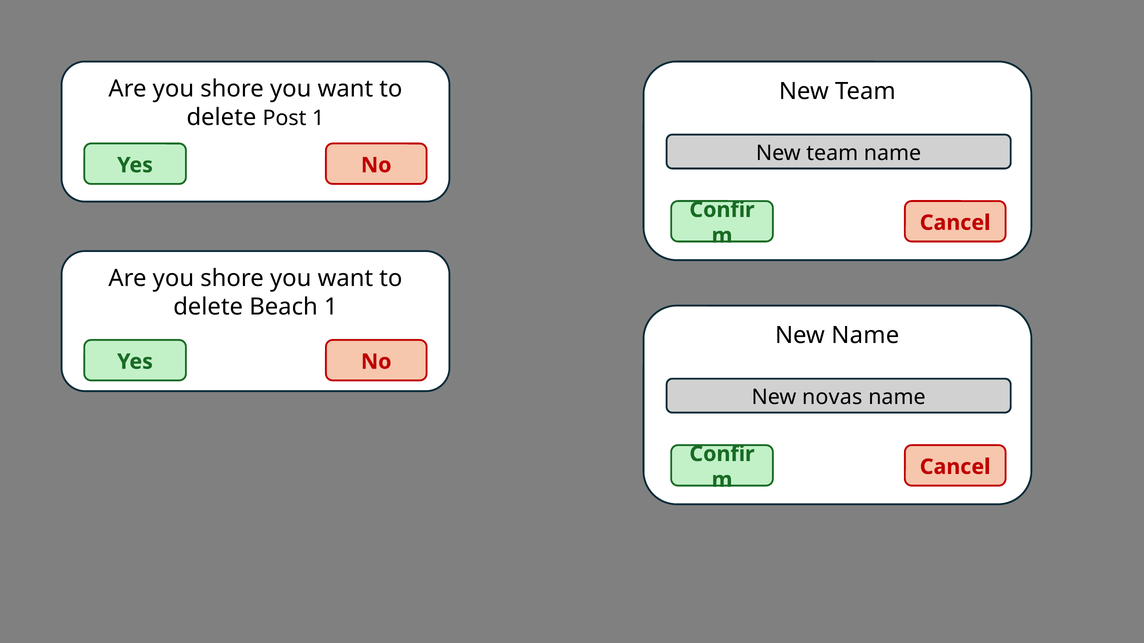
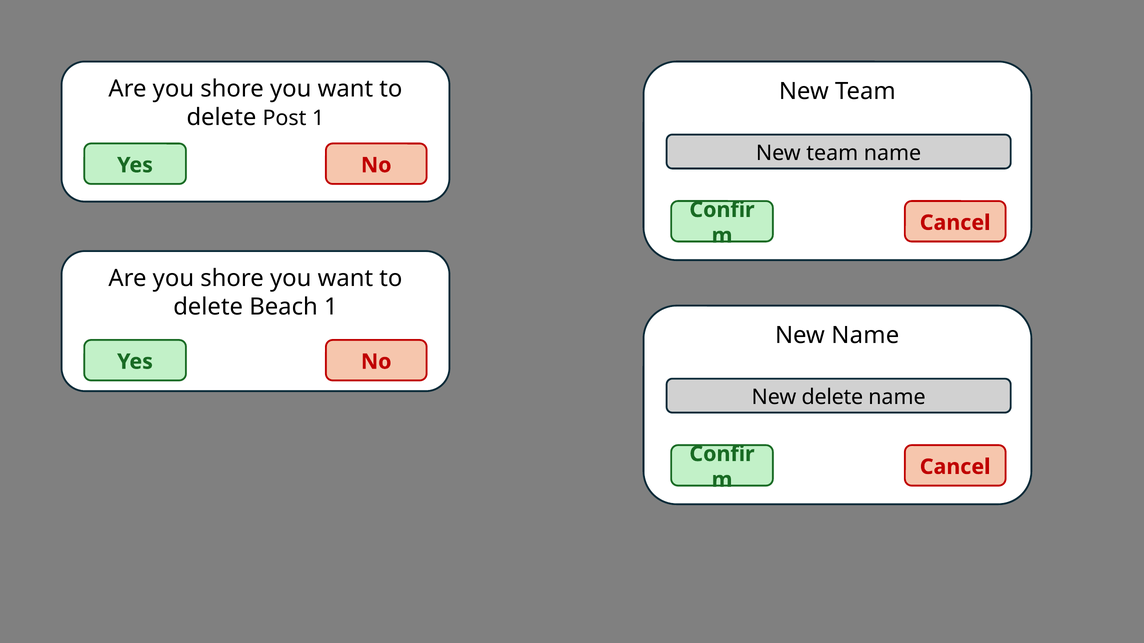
New novas: novas -> delete (832, 397)
